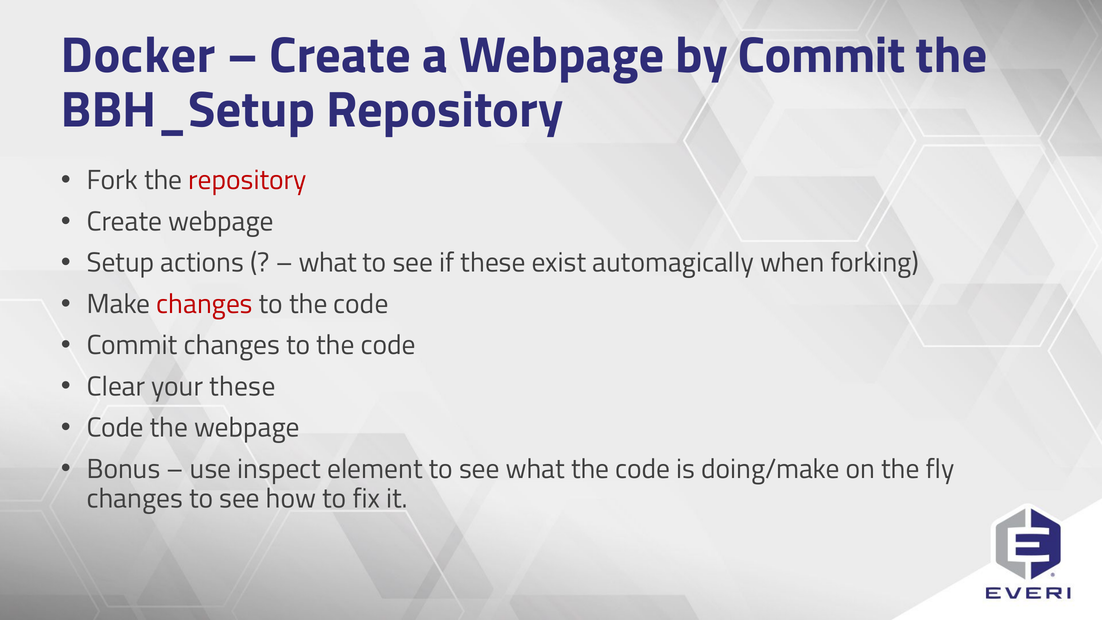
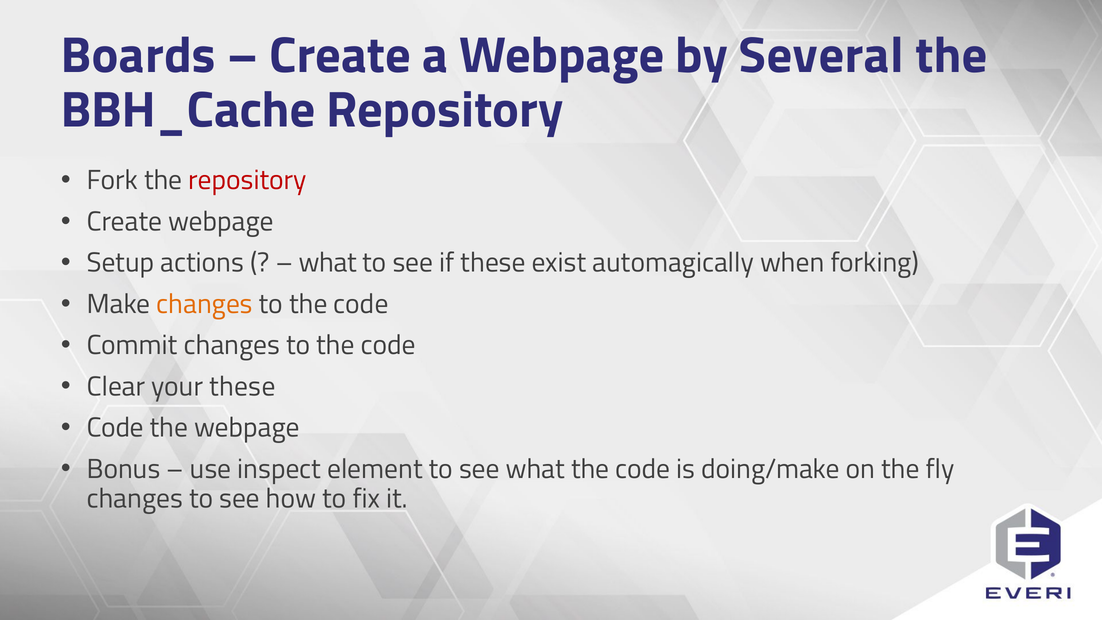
Docker: Docker -> Boards (138, 55)
by Commit: Commit -> Several (821, 55)
BBH_Setup: BBH_Setup -> BBH_Cache (188, 110)
changes colour: red -> orange (205, 304)
